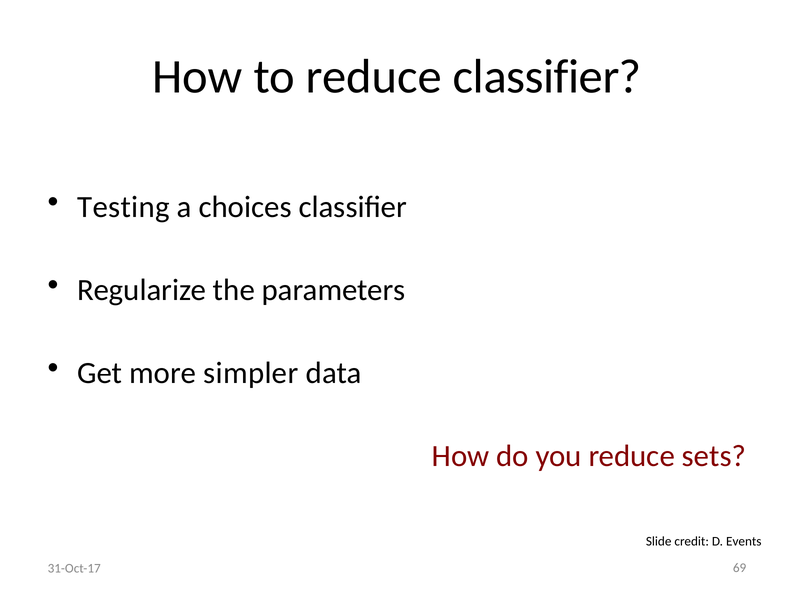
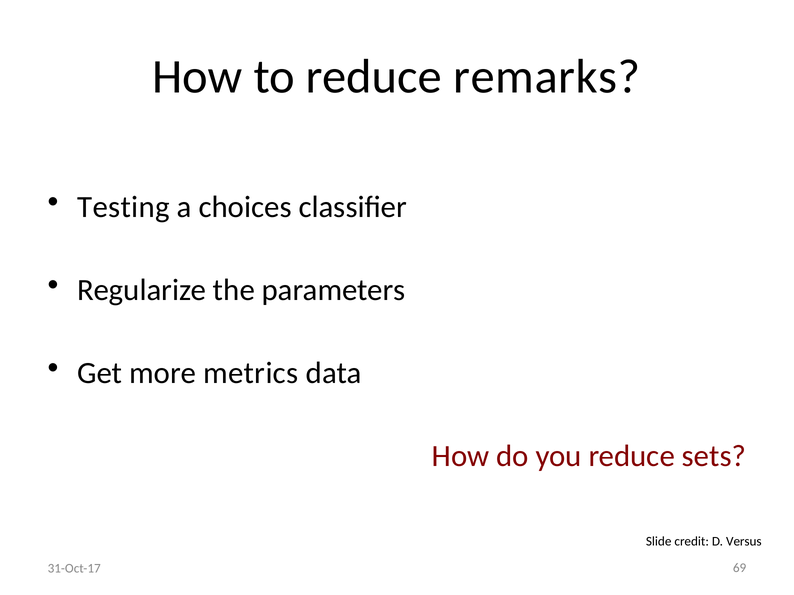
reduce classifier: classifier -> remarks (547, 77)
simpler: simpler -> metrics (251, 373)
Events: Events -> Versus (744, 542)
